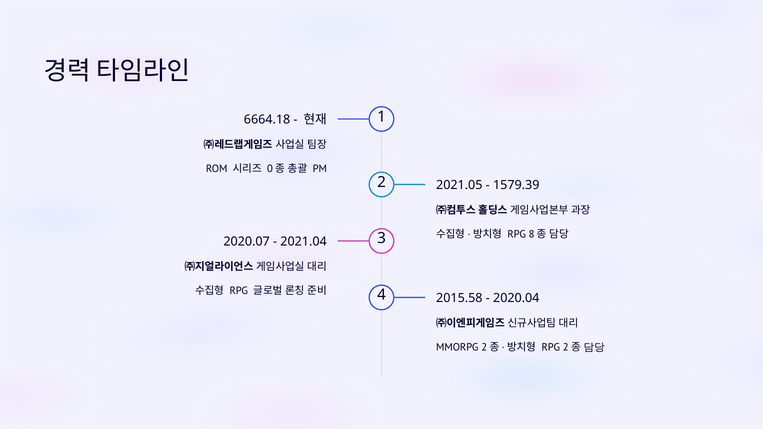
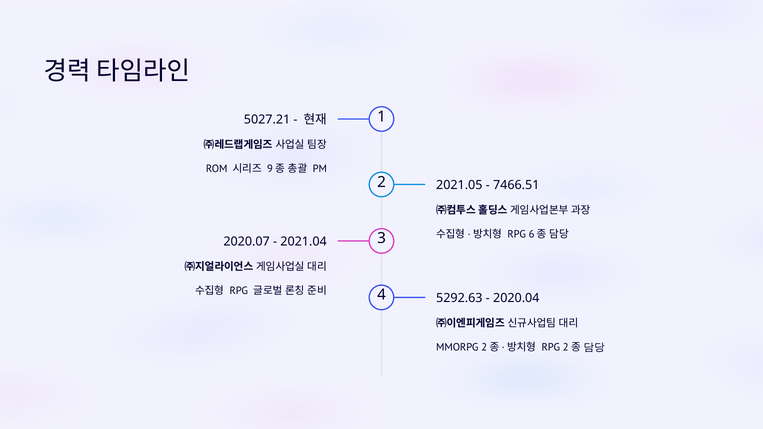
6664.18: 6664.18 -> 5027.21 (267, 120)
0: 0 -> 9 (270, 169)
1579.39: 1579.39 -> 7466.51 (516, 185)
8: 8 -> 6 (532, 234)
2015.58: 2015.58 -> 5292.63 (459, 298)
